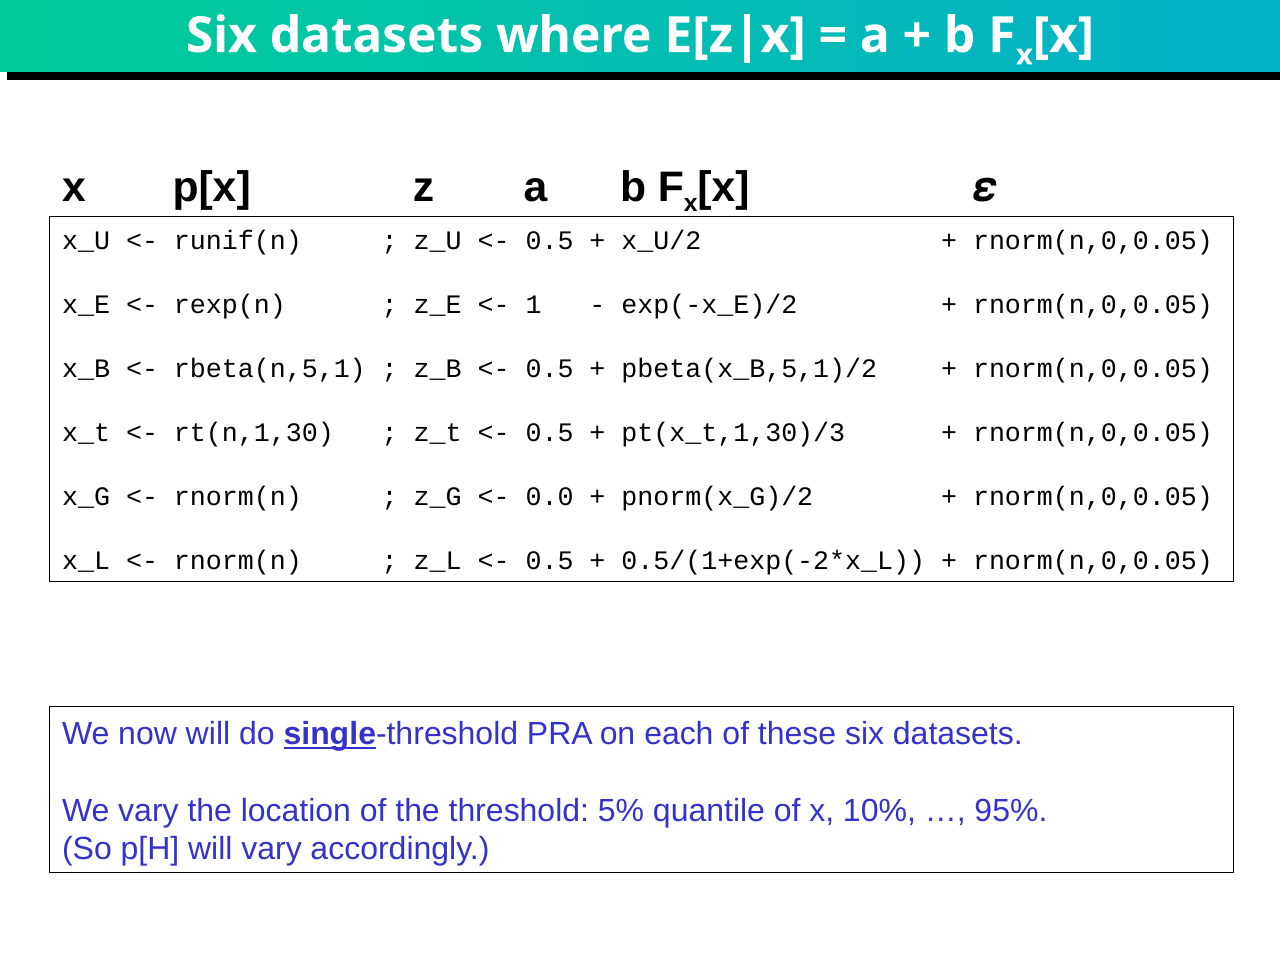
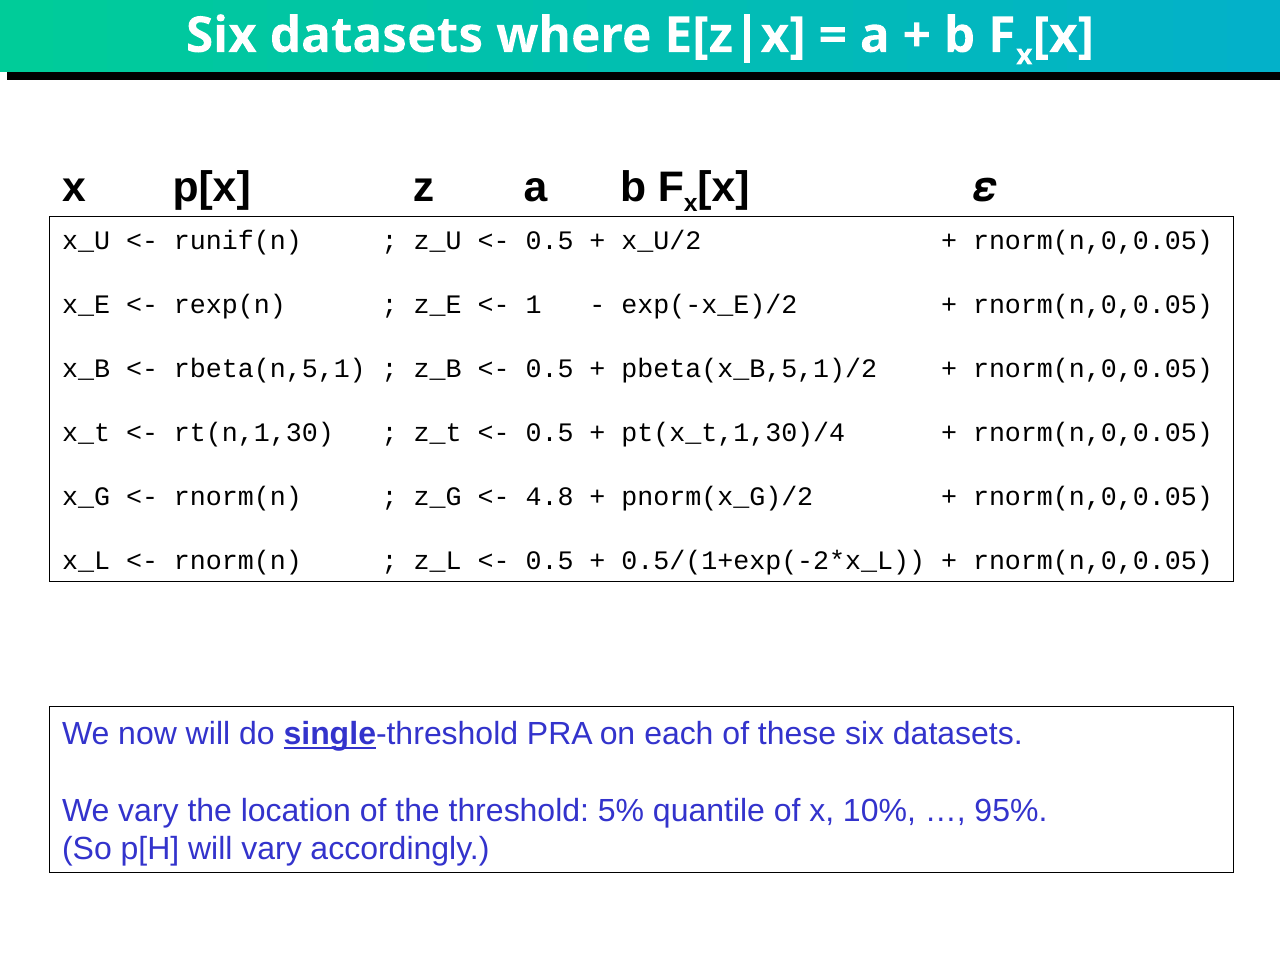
pt(x_t,1,30)/3: pt(x_t,1,30)/3 -> pt(x_t,1,30)/4 (733, 433)
0.0: 0.0 -> 4.8 (550, 497)
